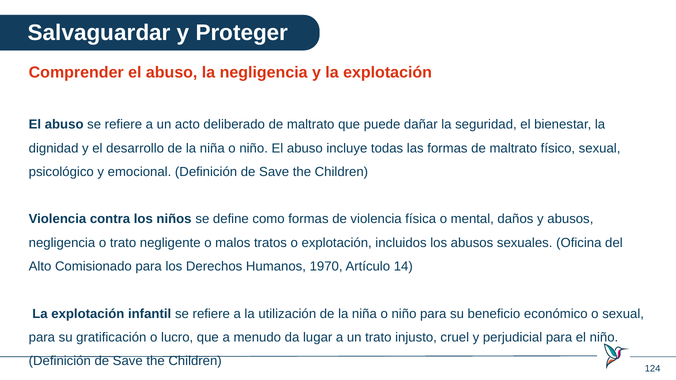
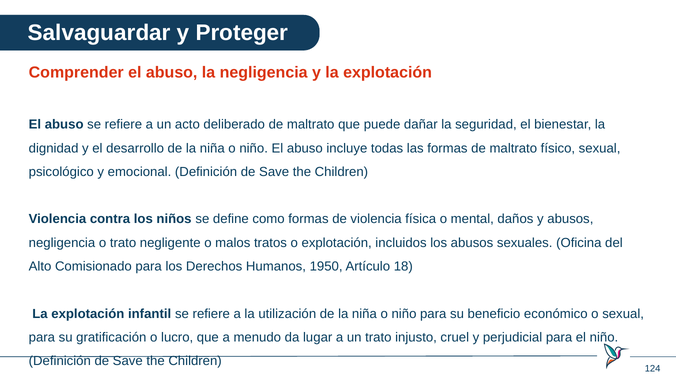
1970: 1970 -> 1950 (326, 267)
14: 14 -> 18 (403, 267)
